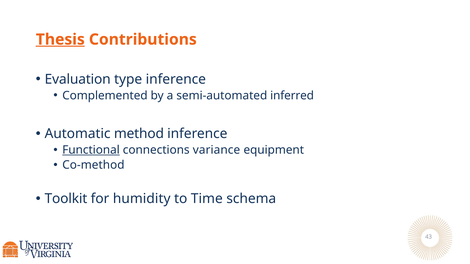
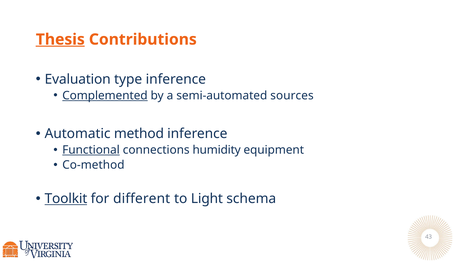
Complemented underline: none -> present (105, 96)
inferred: inferred -> sources (292, 96)
variance: variance -> humidity (217, 150)
Toolkit underline: none -> present (66, 199)
humidity: humidity -> different (142, 199)
Time: Time -> Light (207, 199)
